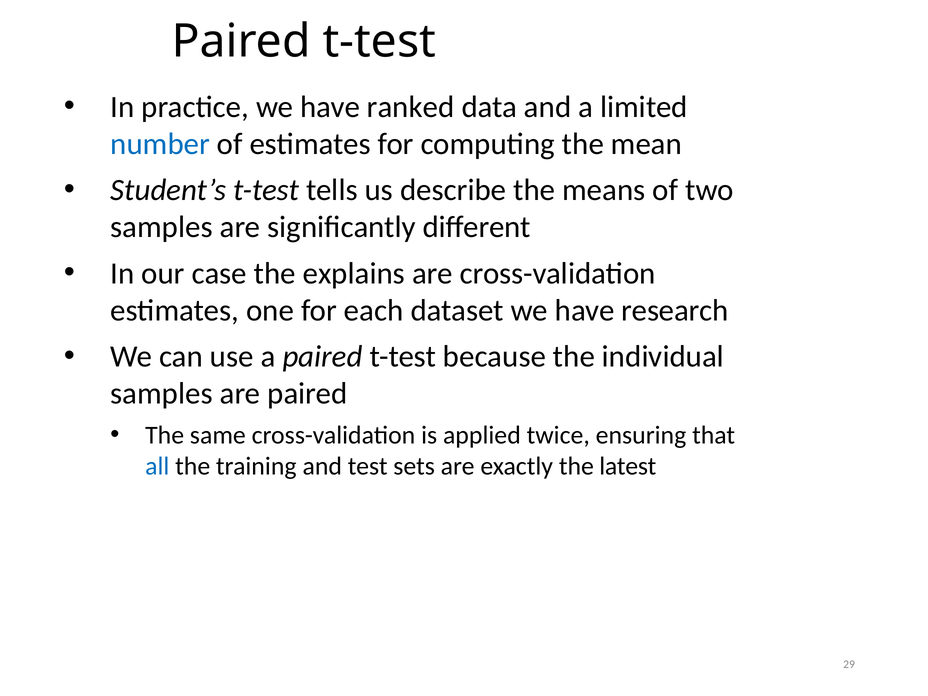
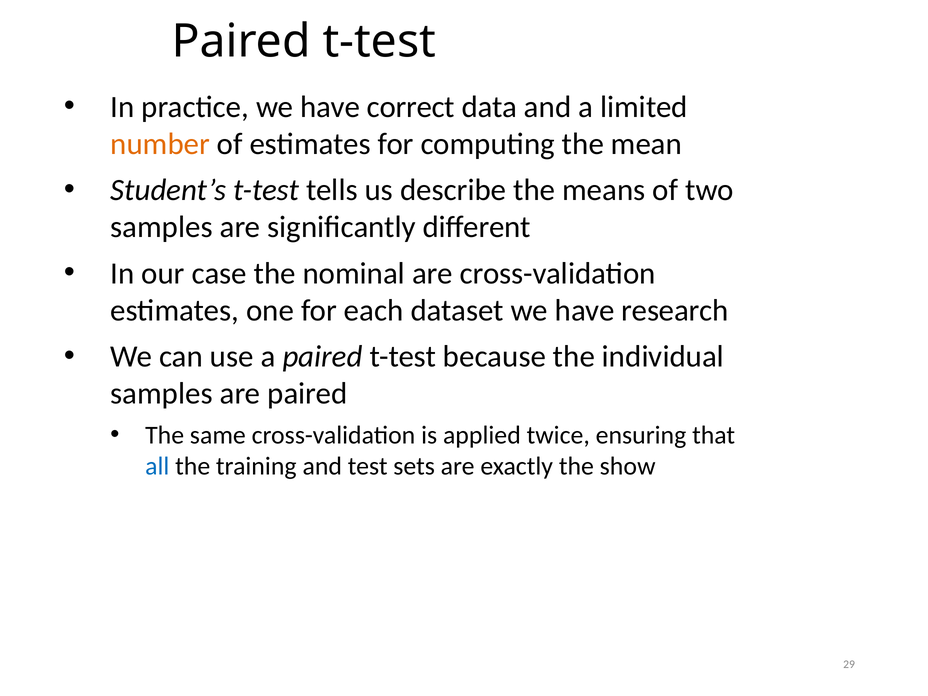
ranked: ranked -> correct (411, 107)
number colour: blue -> orange (160, 144)
explains: explains -> nominal (354, 273)
latest: latest -> show (628, 466)
